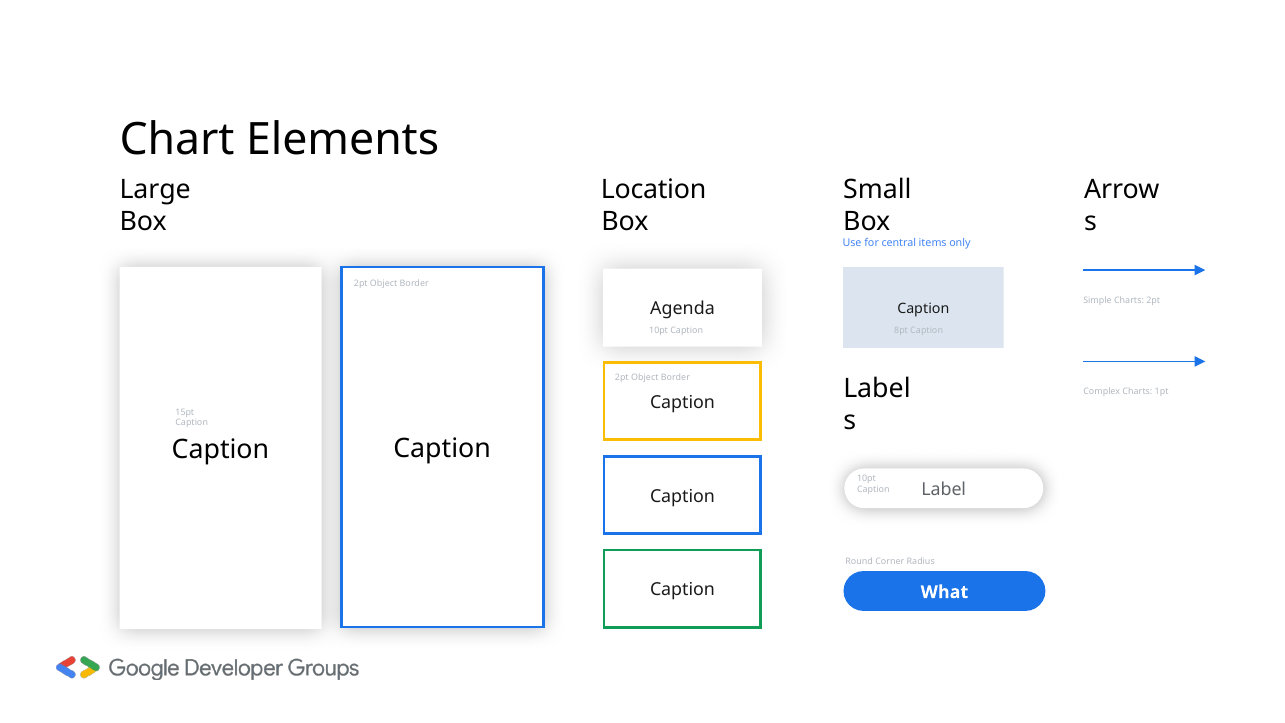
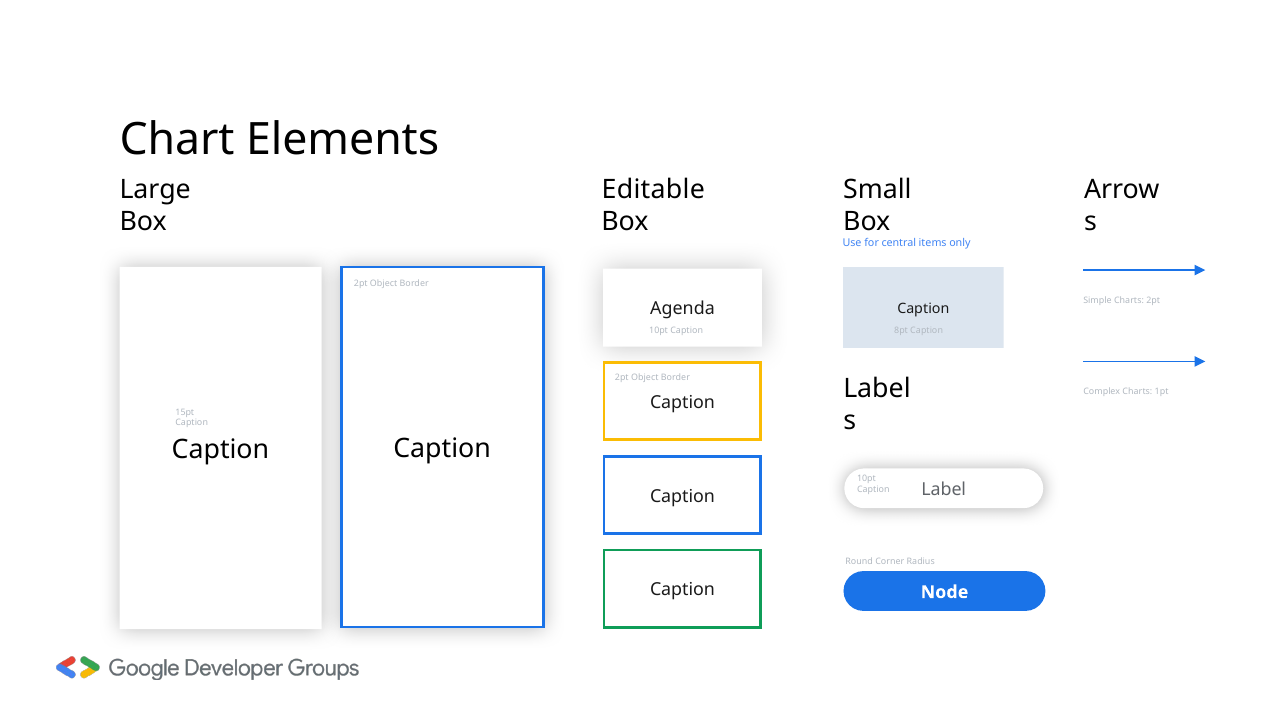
Location: Location -> Editable (653, 189)
What: What -> Node (944, 592)
